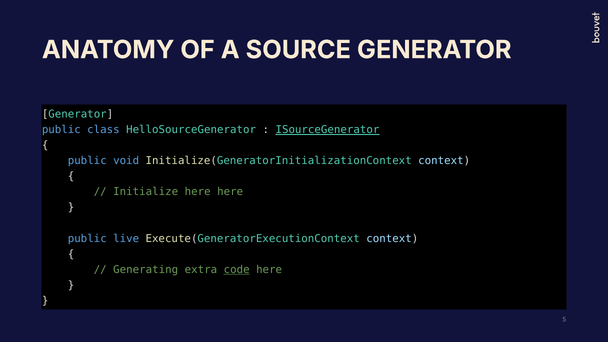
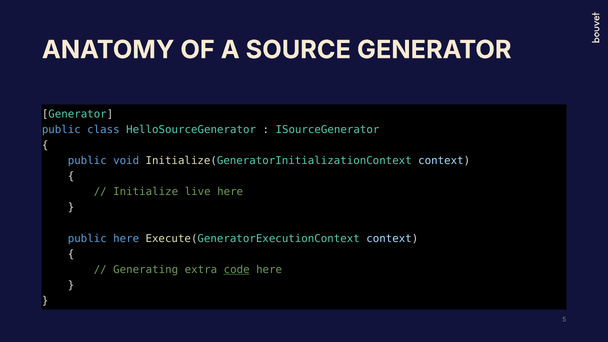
ISourceGenerator underline: present -> none (327, 130)
Initialize here: here -> live (198, 192)
public live: live -> here (126, 238)
